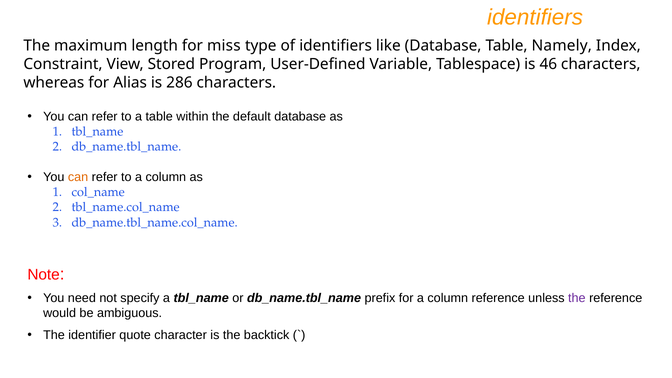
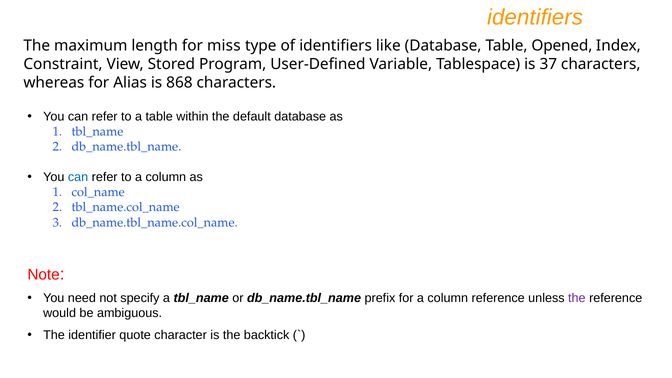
Namely: Namely -> Opened (562, 46)
46: 46 -> 37 (548, 64)
286: 286 -> 868 (179, 83)
can colour: orange -> blue (78, 177)
